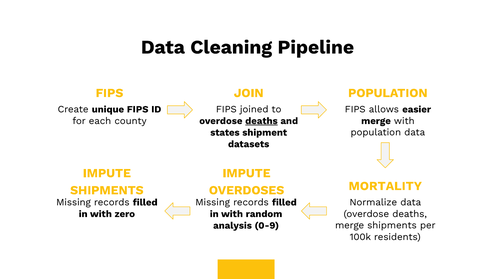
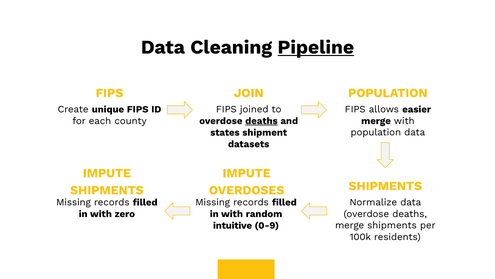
Pipeline underline: none -> present (316, 47)
SHIPMENTS MORTALITY: MORTALITY -> SHIPMENTS (385, 186)
analysis: analysis -> intuitive (233, 225)
